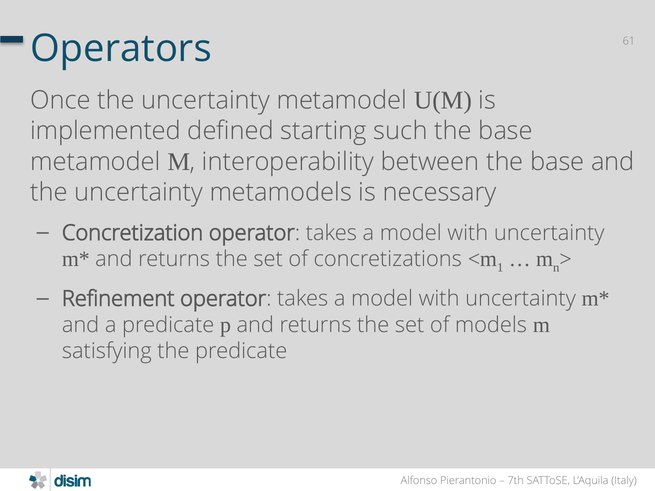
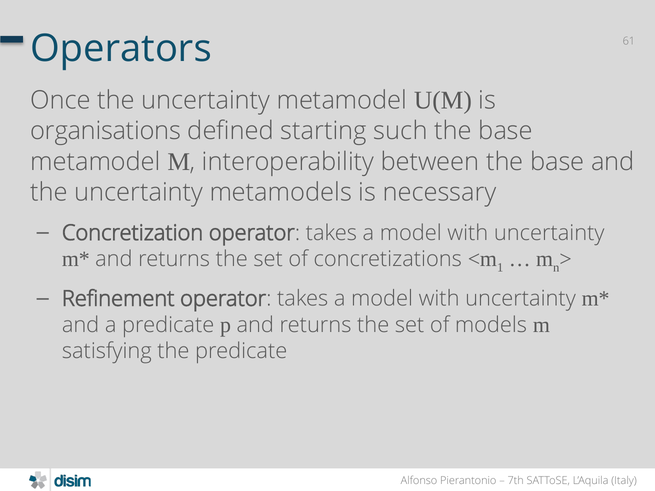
implemented: implemented -> organisations (106, 131)
